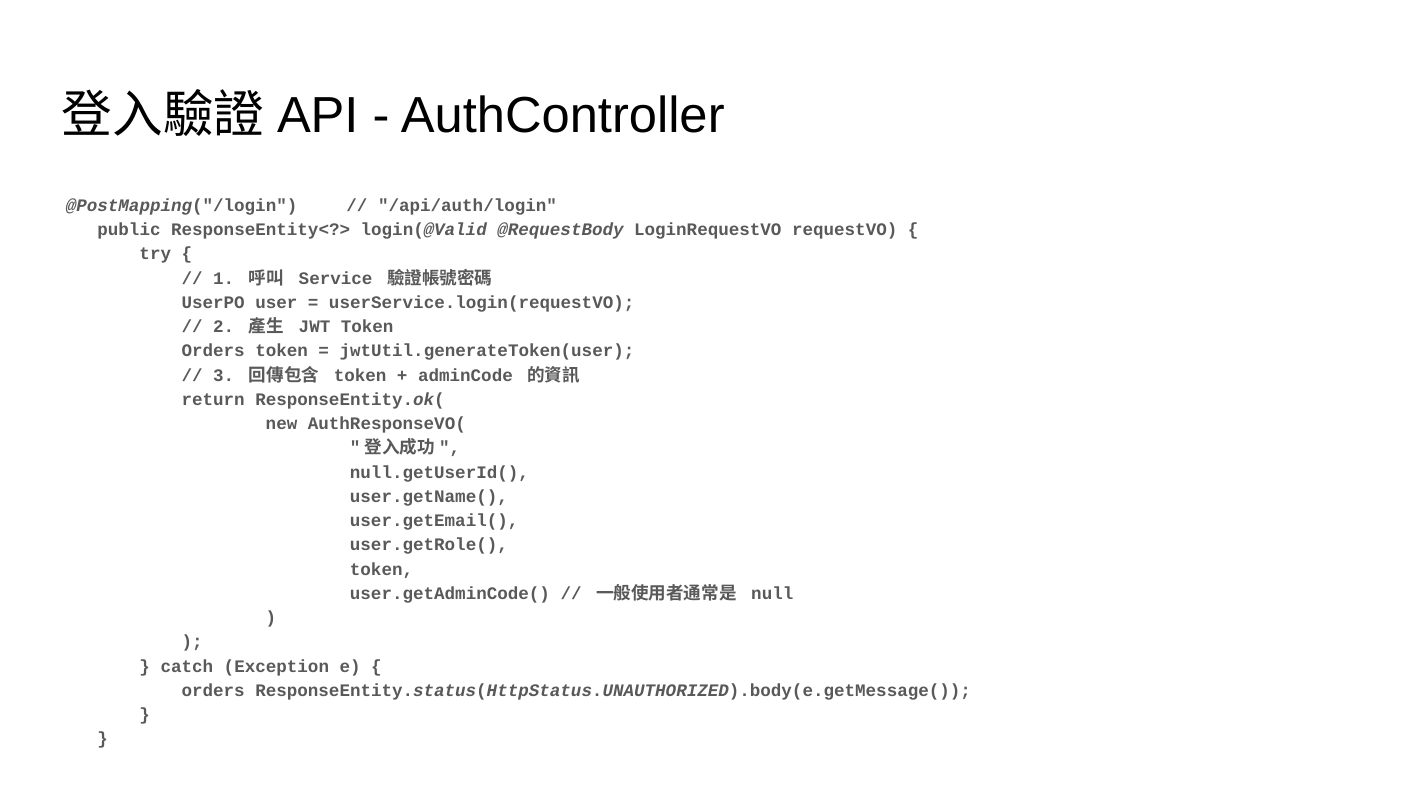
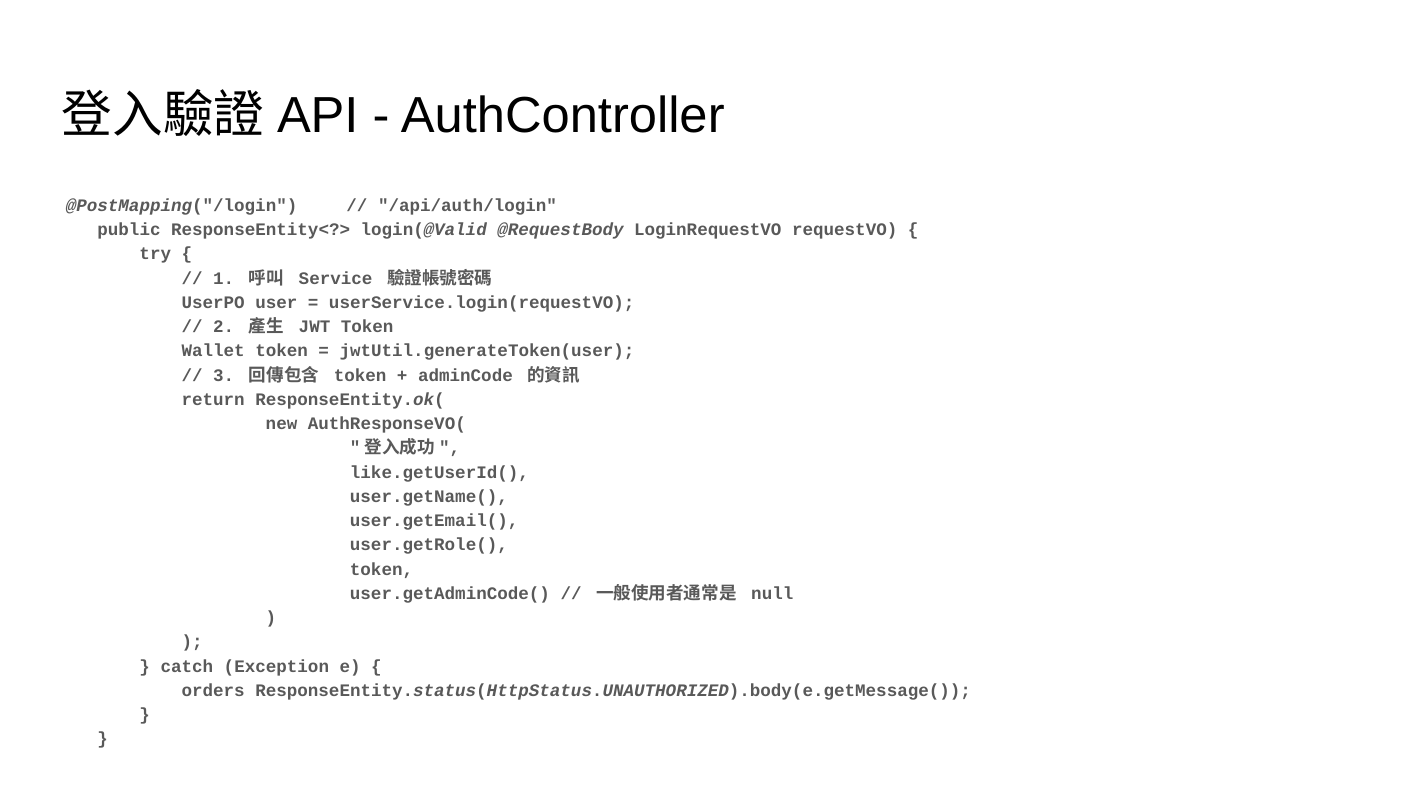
Orders: Orders -> Wallet (213, 351)
null.getUserId(: null.getUserId( -> like.getUserId( (439, 472)
